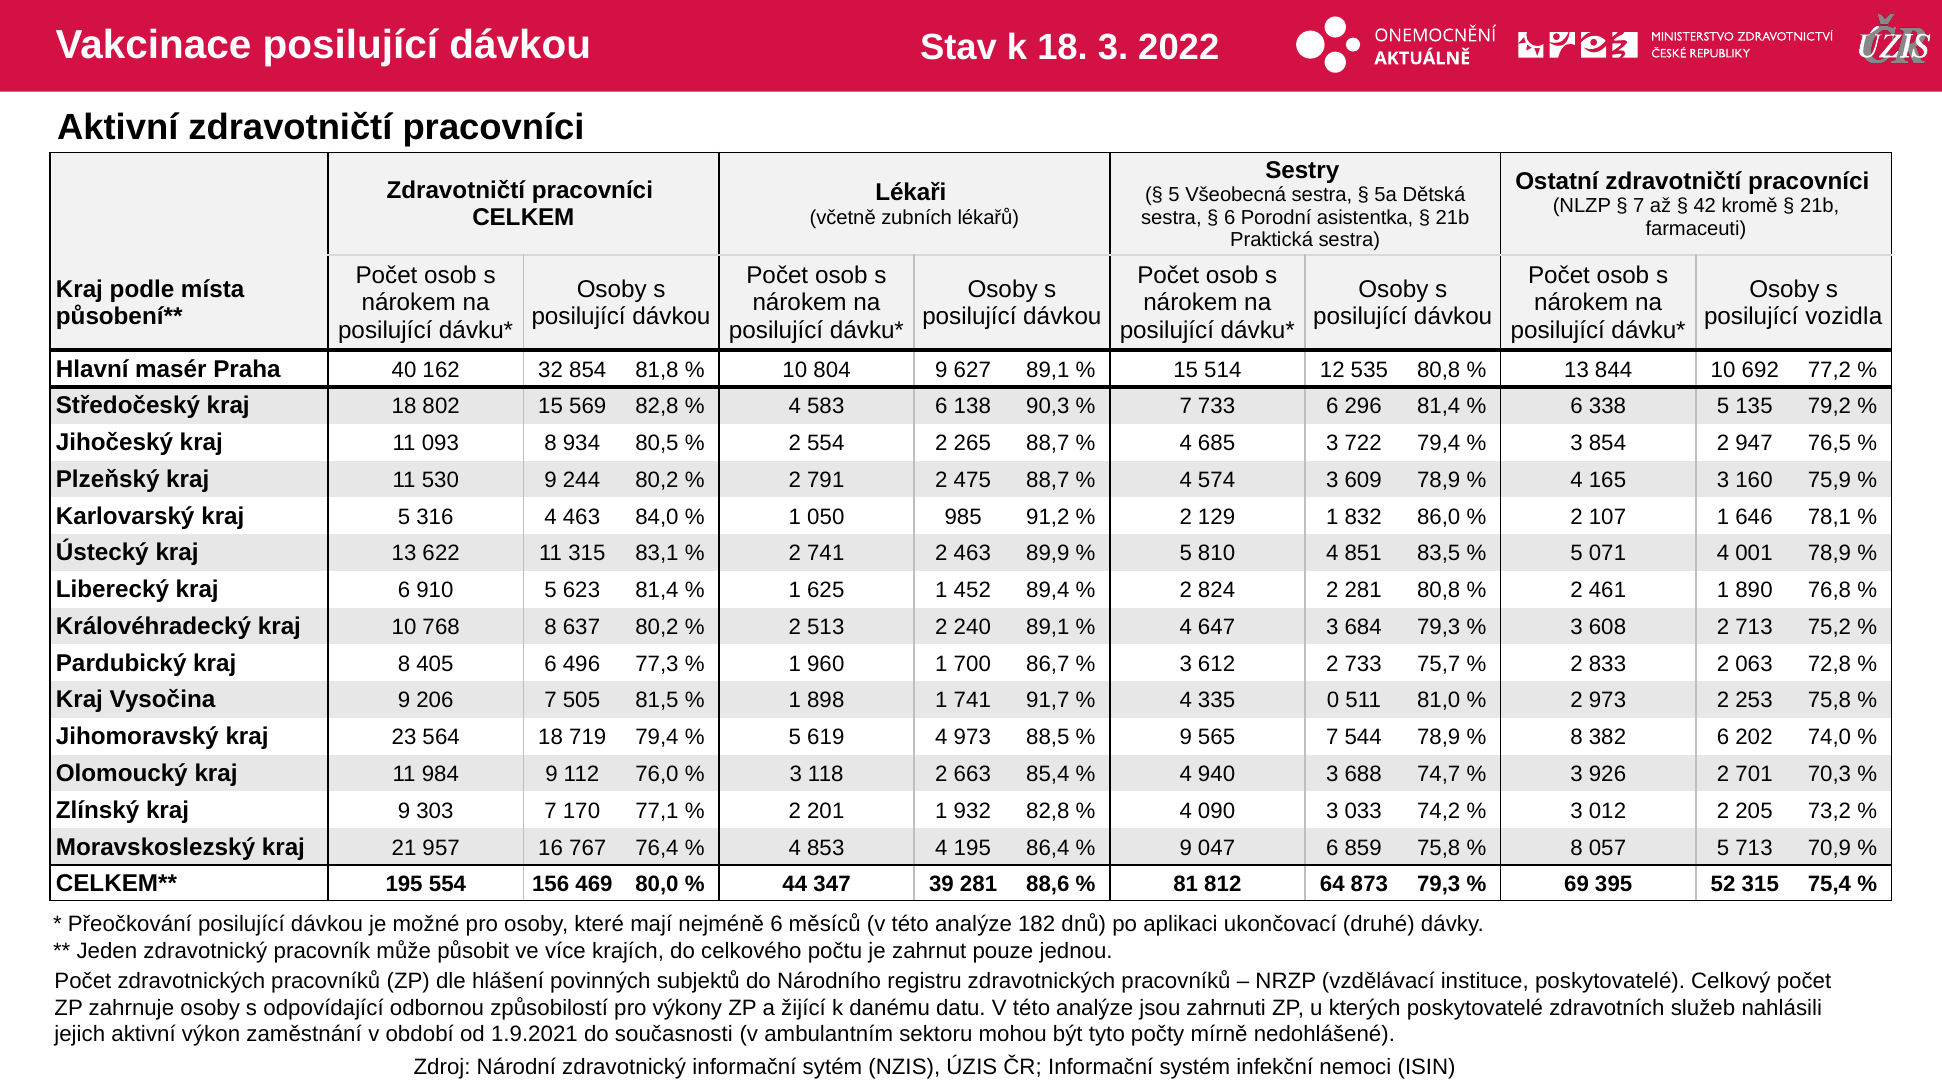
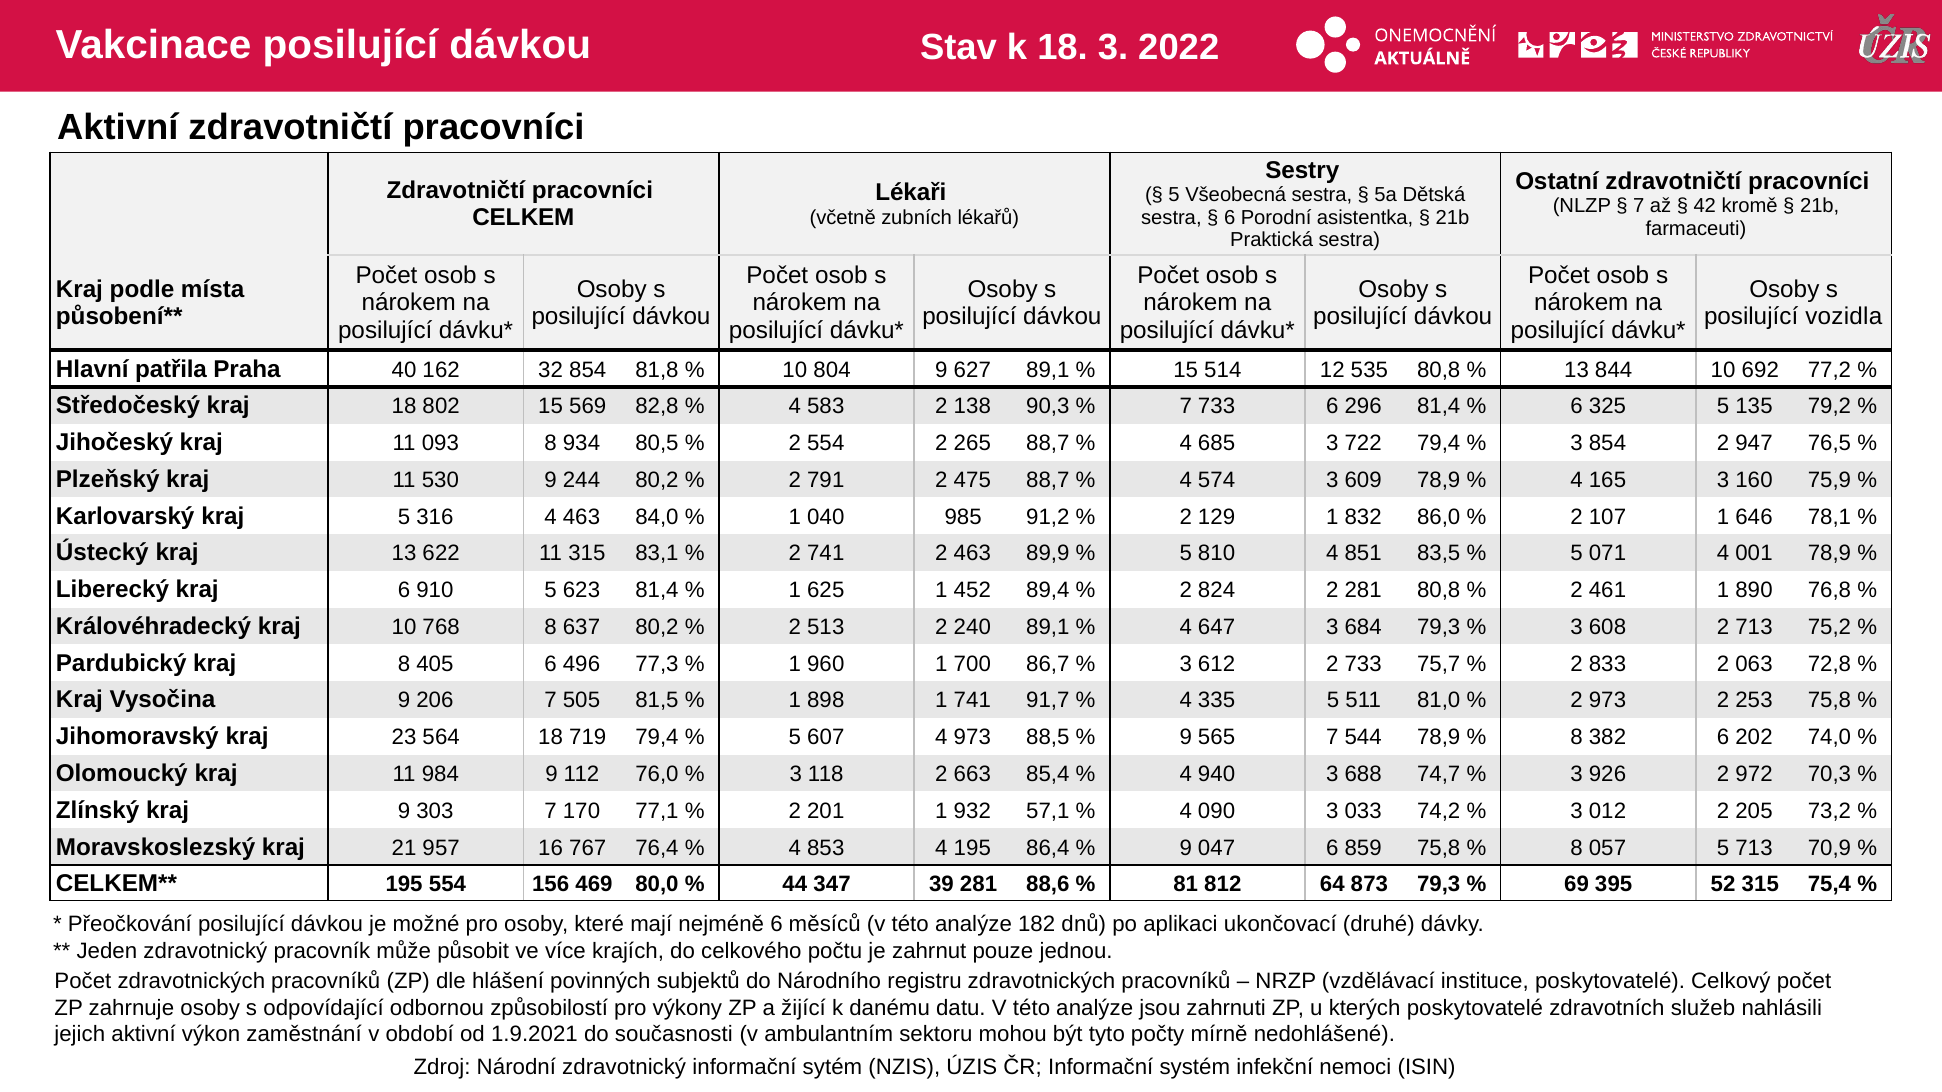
masér: masér -> patřila (171, 369)
583 6: 6 -> 2 (941, 407)
338: 338 -> 325 (1607, 407)
050: 050 -> 040 (826, 517)
335 0: 0 -> 5 (1333, 701)
619: 619 -> 607 (826, 738)
701: 701 -> 972 (1754, 774)
932 82,8: 82,8 -> 57,1 (1048, 811)
